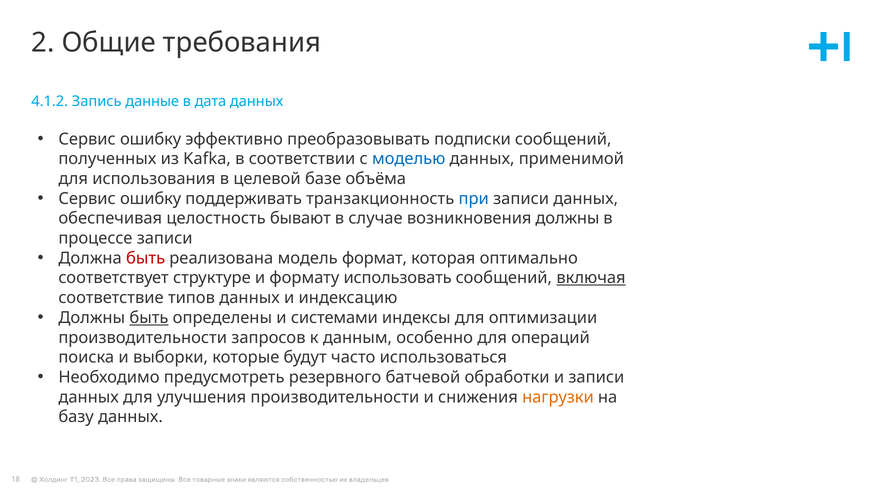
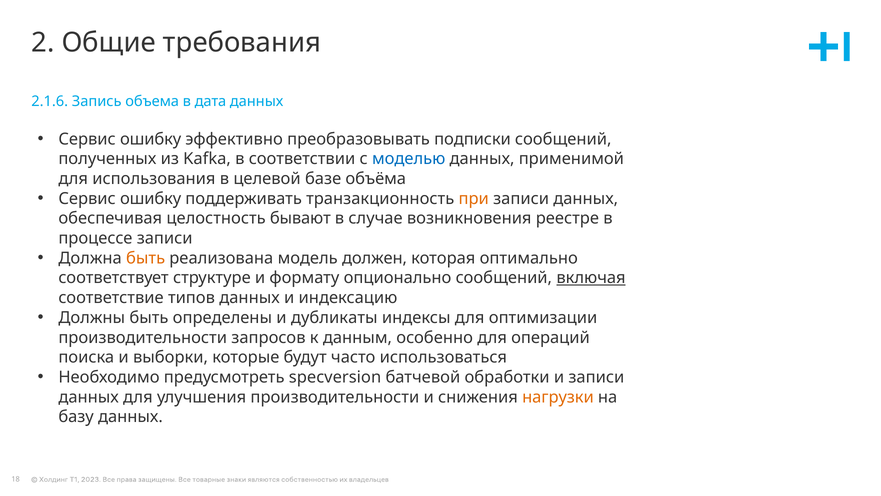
4.1.2: 4.1.2 -> 2.1.6 (50, 102)
данные: данные -> объема (152, 102)
при colour: blue -> orange (474, 198)
возникновения должны: должны -> реестре (567, 218)
быть colour: red -> orange (146, 258)
формат: формат -> должен (375, 258)
использовать: использовать -> опционально (398, 278)
быть underline: present -> none (149, 317)
системами: системами -> дубликаты (334, 317)
резервного: резервного -> specversion (335, 377)
